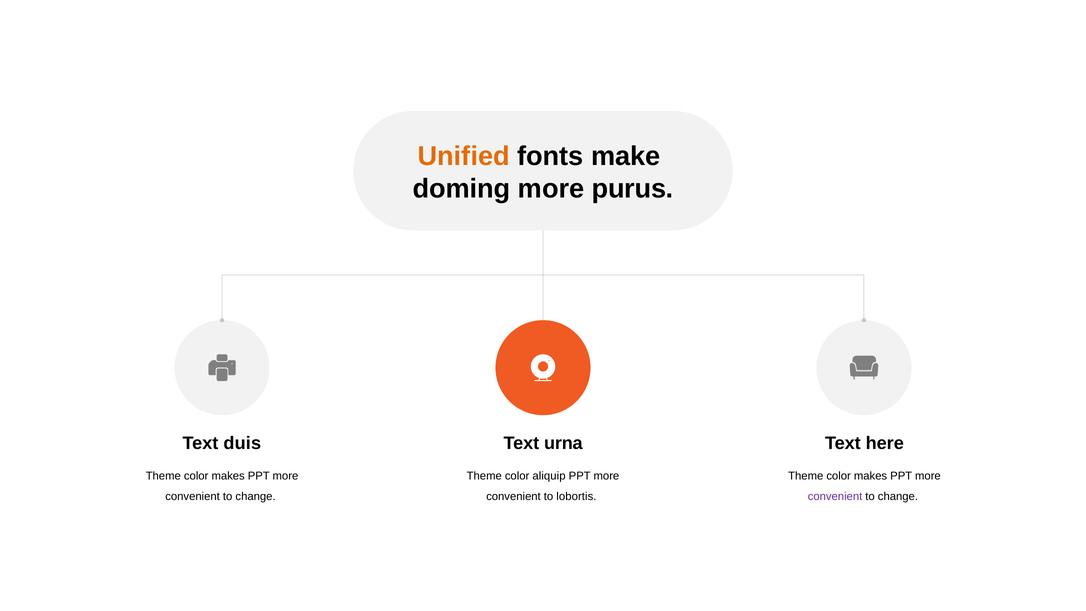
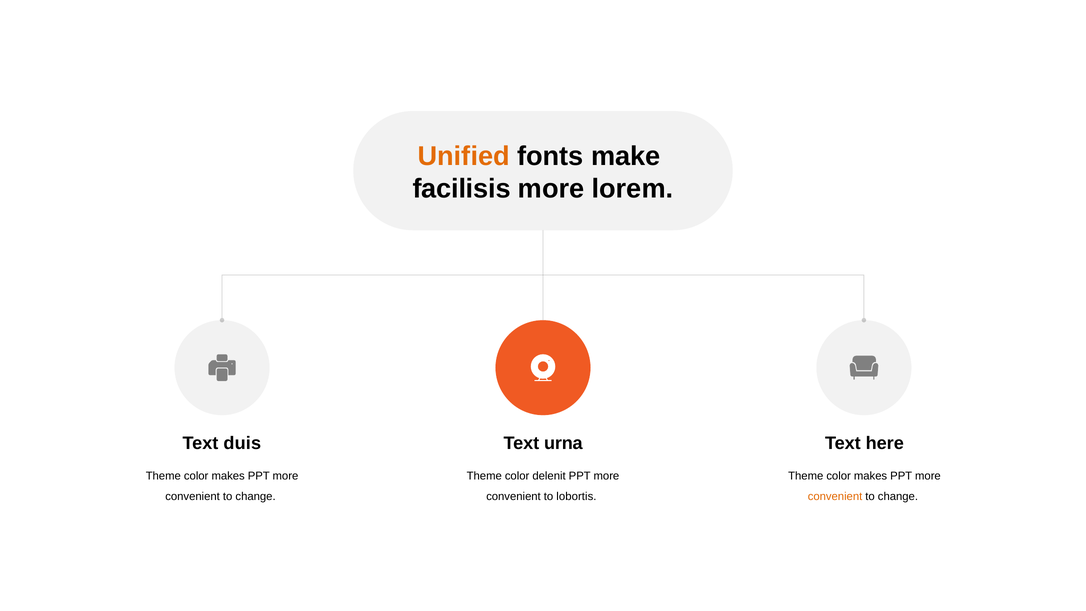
doming: doming -> facilisis (462, 189)
purus: purus -> lorem (633, 189)
aliquip: aliquip -> delenit (549, 476)
convenient colour: purple -> orange (835, 496)
